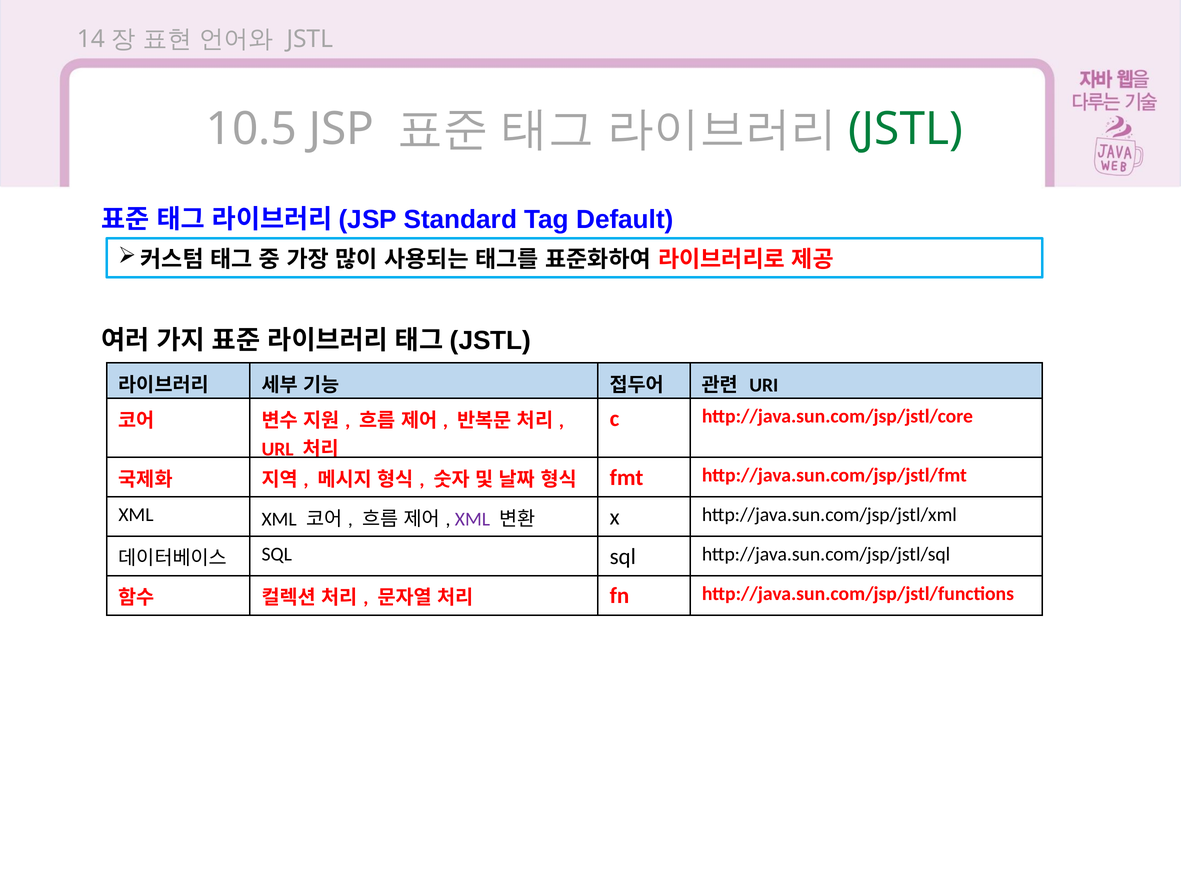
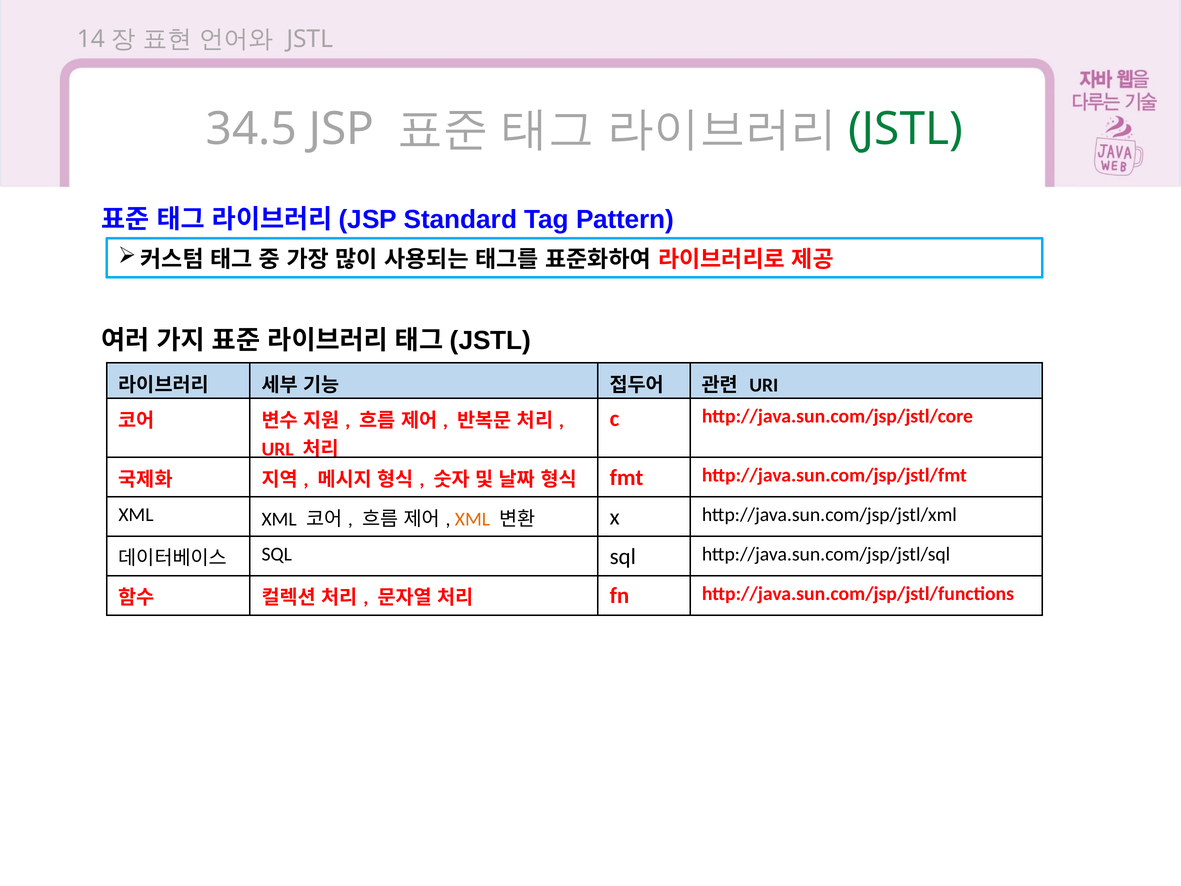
10.5: 10.5 -> 34.5 (251, 129)
Default: Default -> Pattern (625, 220)
XML colour: purple -> orange (472, 519)
